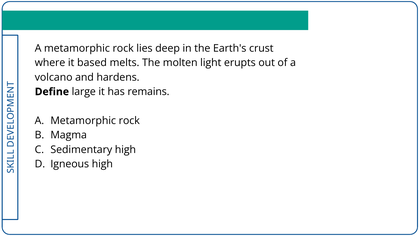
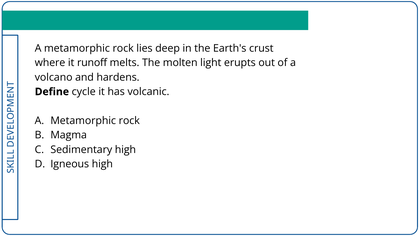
based: based -> runoff (92, 63)
large: large -> cycle (84, 92)
remains: remains -> volcanic (148, 92)
